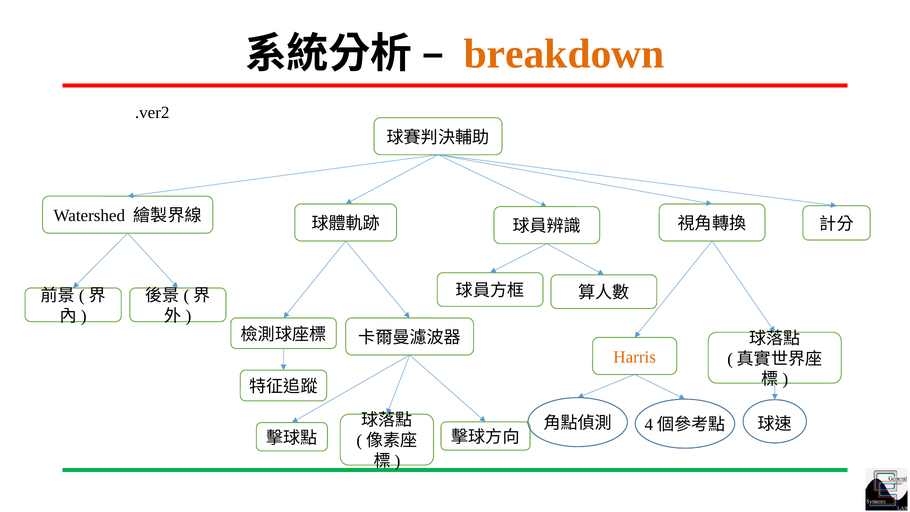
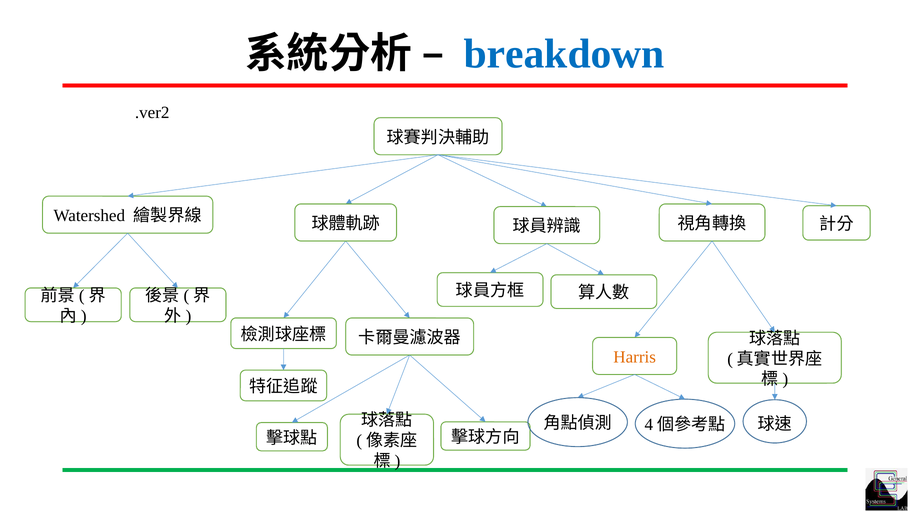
breakdown colour: orange -> blue (564, 54)
